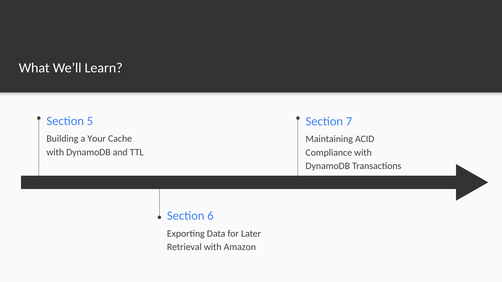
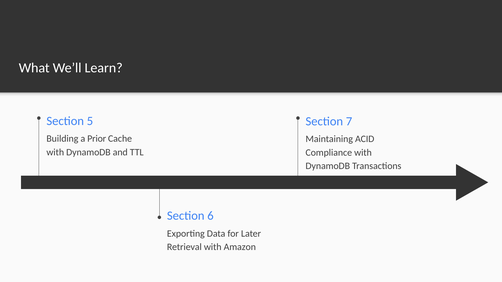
Your: Your -> Prior (97, 139)
